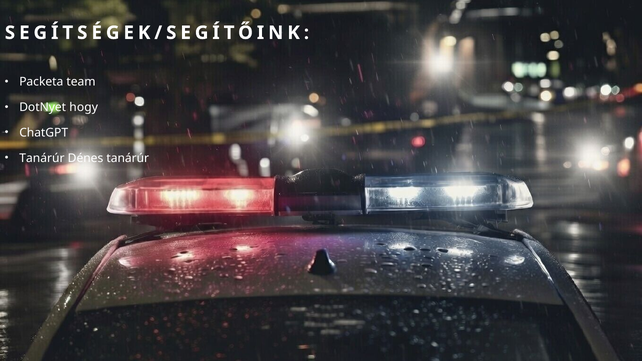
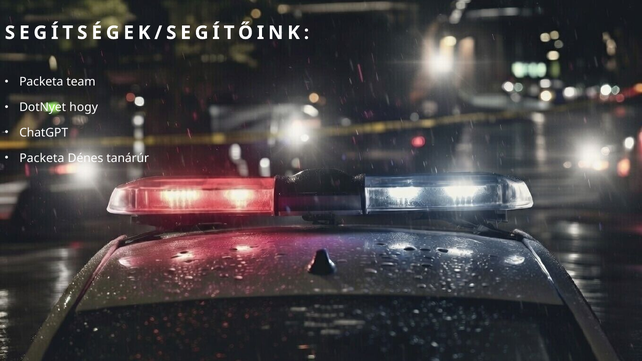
Tanárúr: Tanárúr -> Packeta (42, 158)
